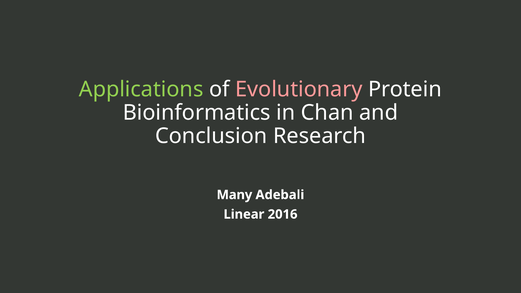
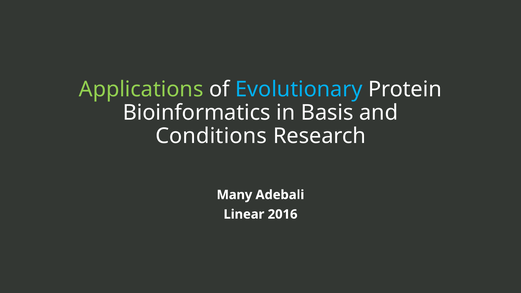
Evolutionary colour: pink -> light blue (299, 89)
Chan: Chan -> Basis (327, 113)
Conclusion: Conclusion -> Conditions (211, 136)
